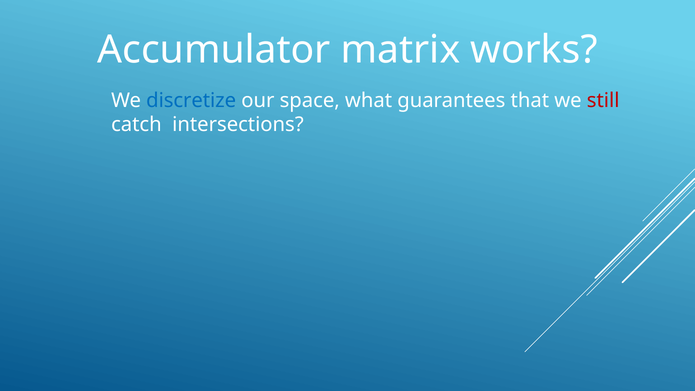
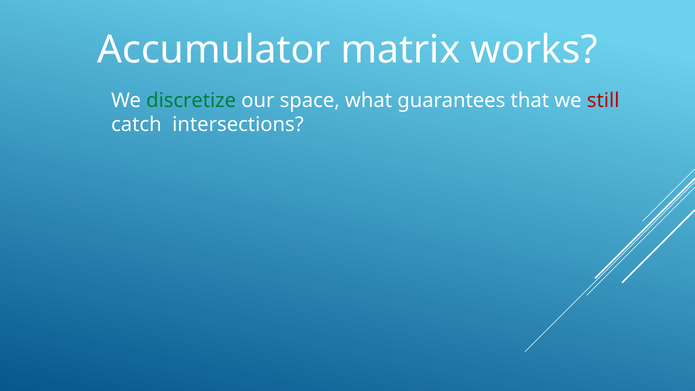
discretize colour: blue -> green (191, 100)
